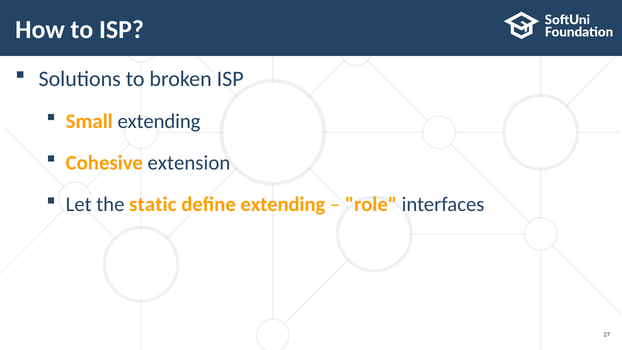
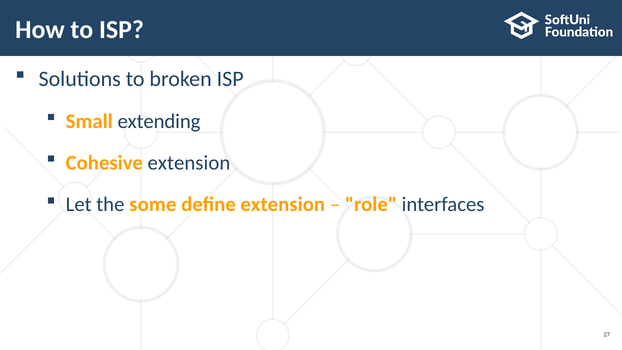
static: static -> some (153, 205)
define extending: extending -> extension (283, 205)
